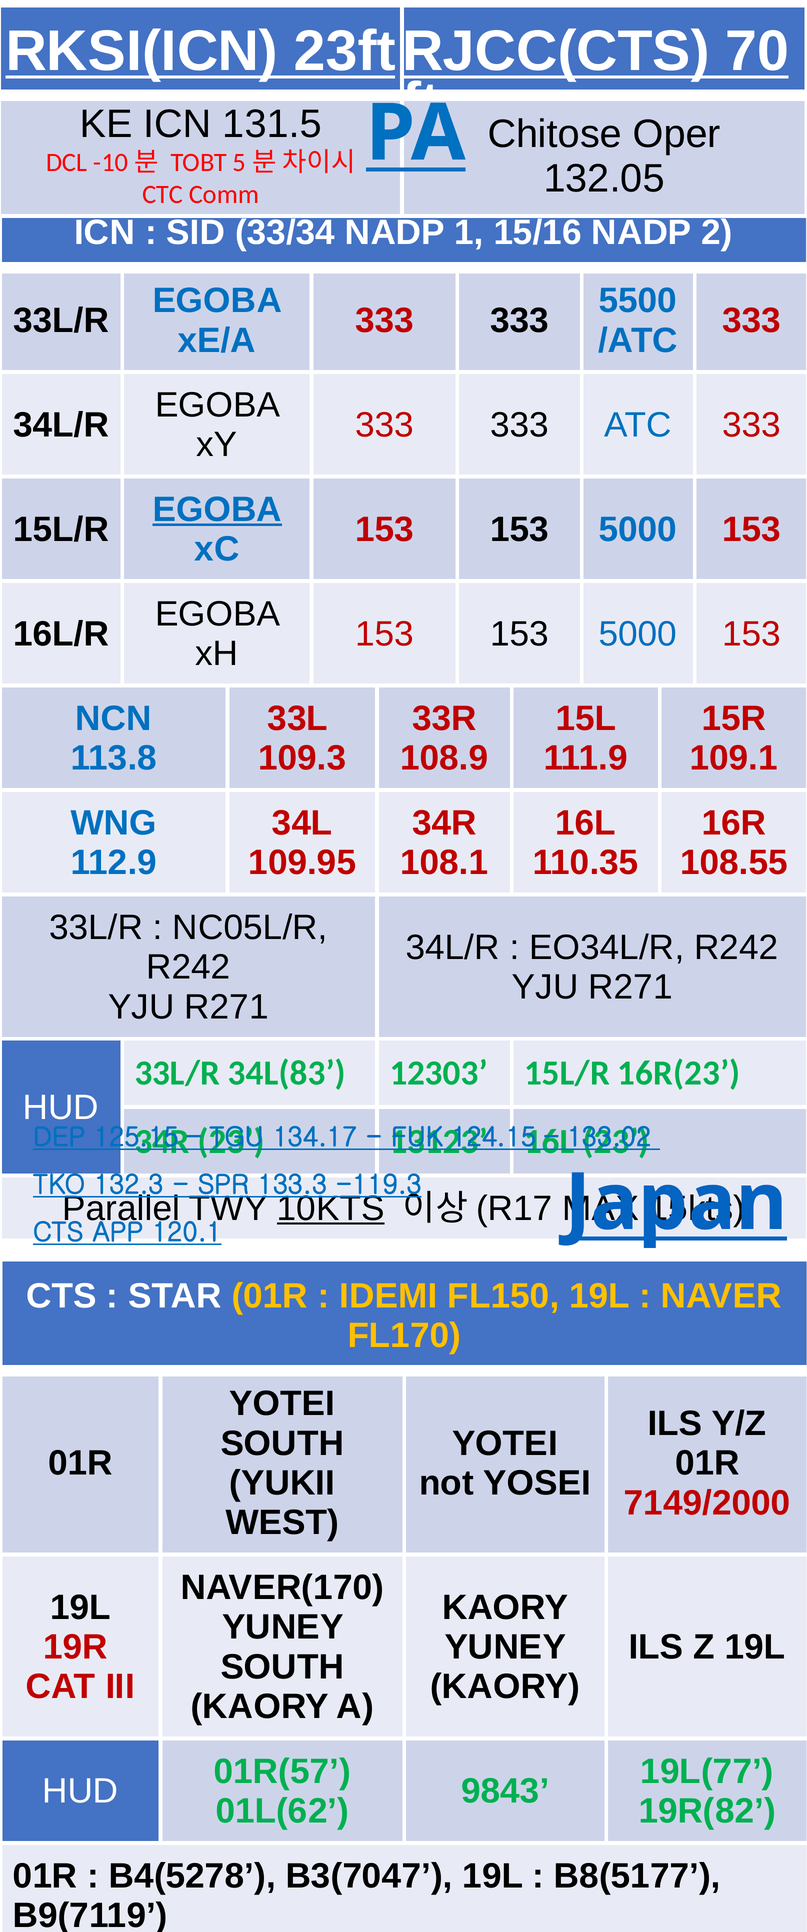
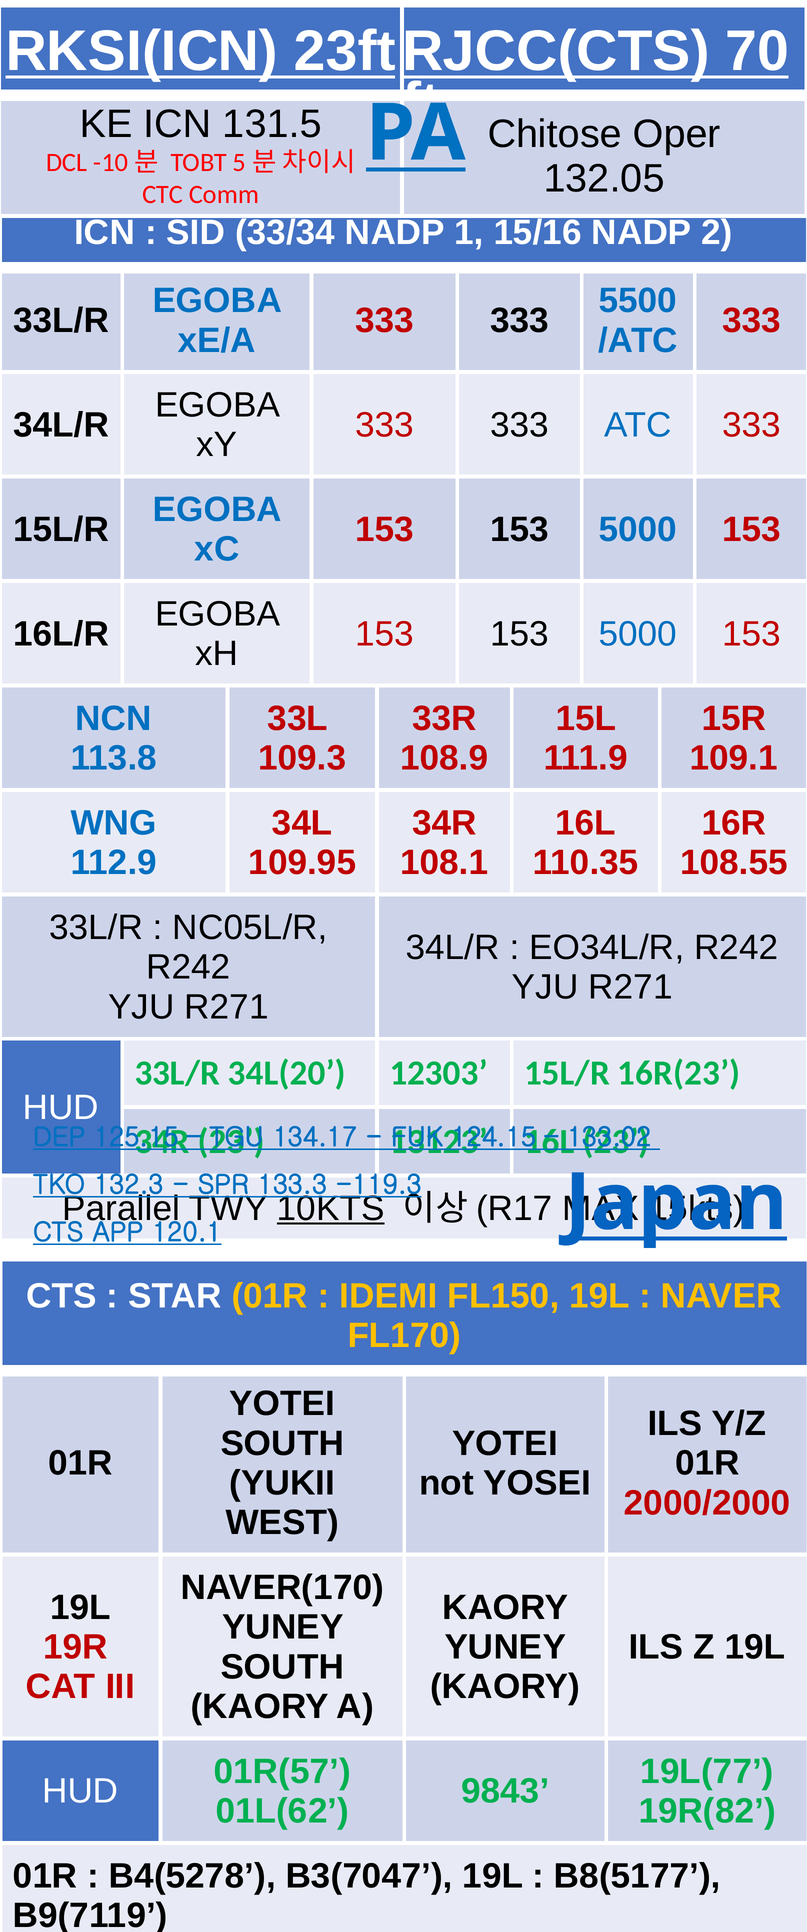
EGOBA underline: present -> none (217, 509)
34L(83: 34L(83 -> 34L(20 (287, 1073)
7149/2000: 7149/2000 -> 2000/2000 (707, 1502)
